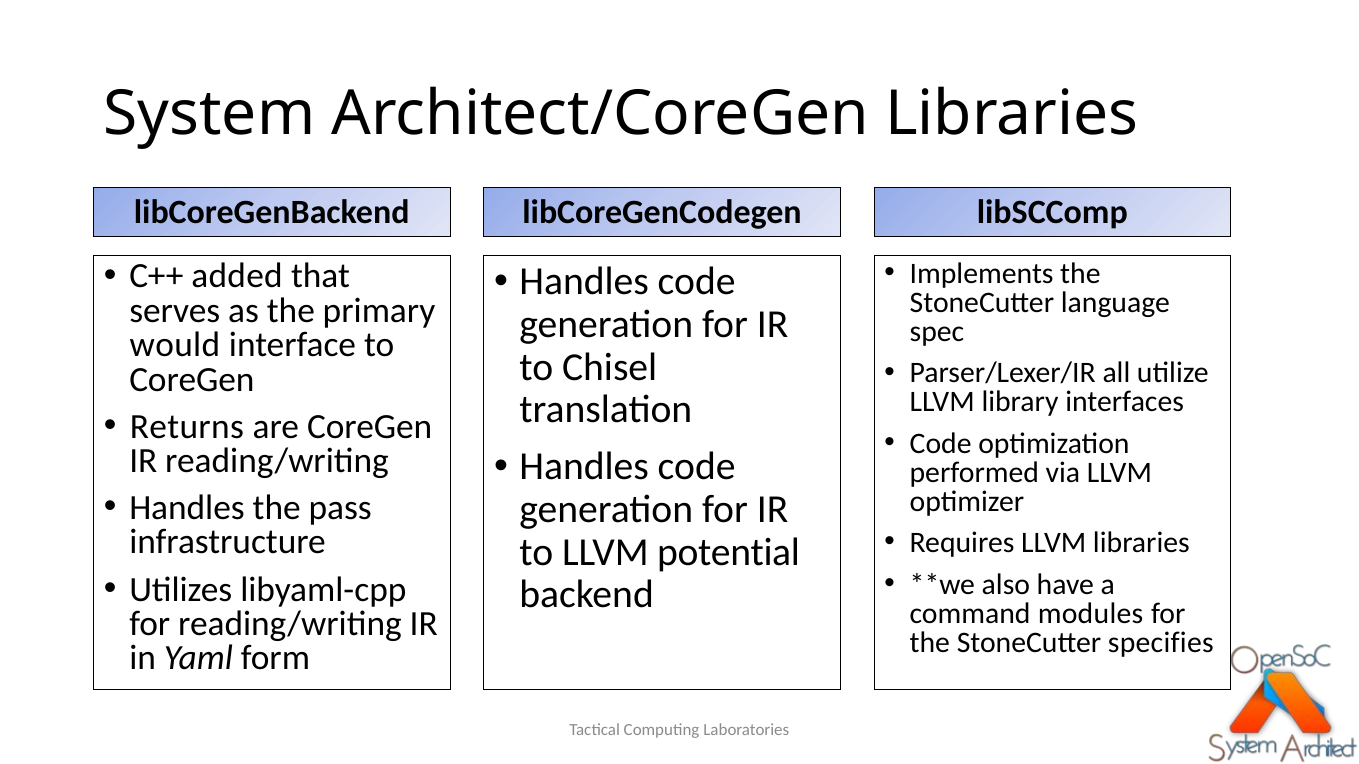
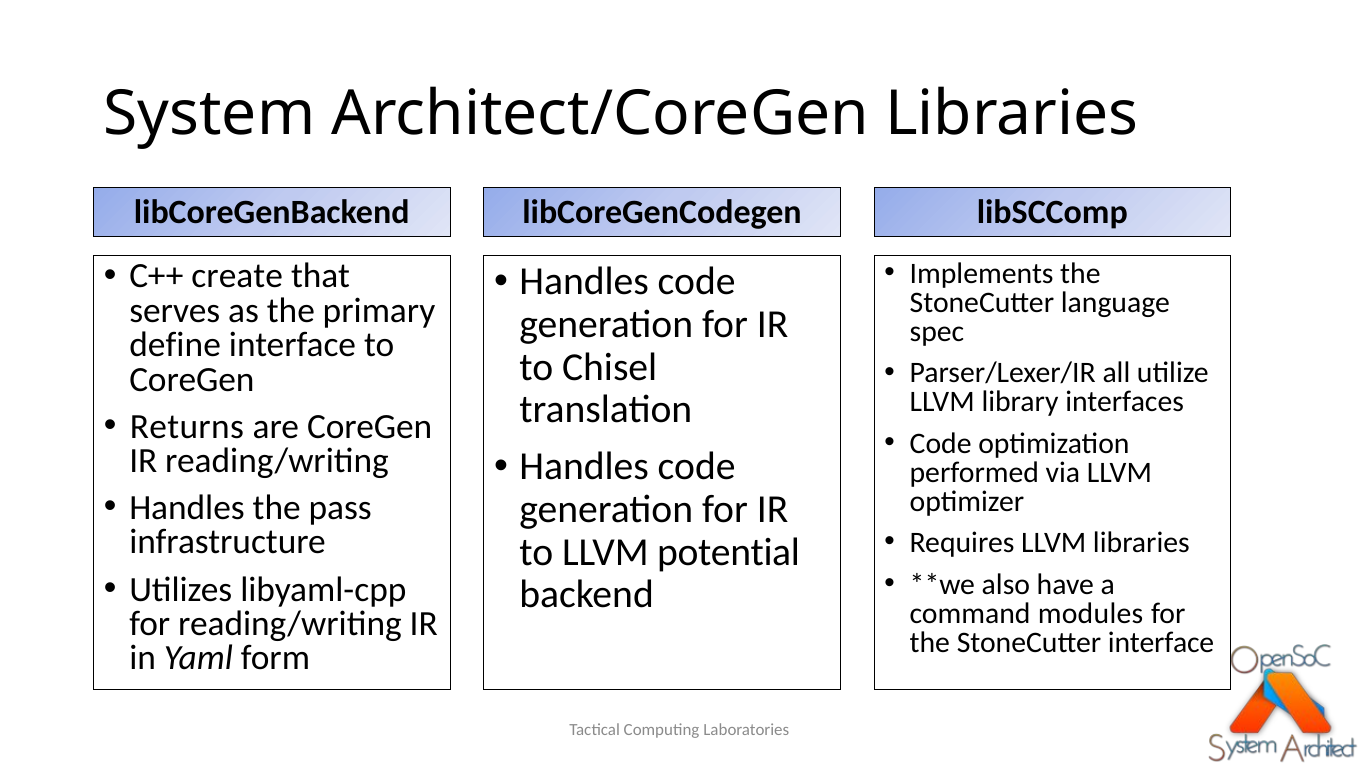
added: added -> create (237, 276)
would: would -> define (175, 345)
StoneCutter specifies: specifies -> interface (1161, 643)
